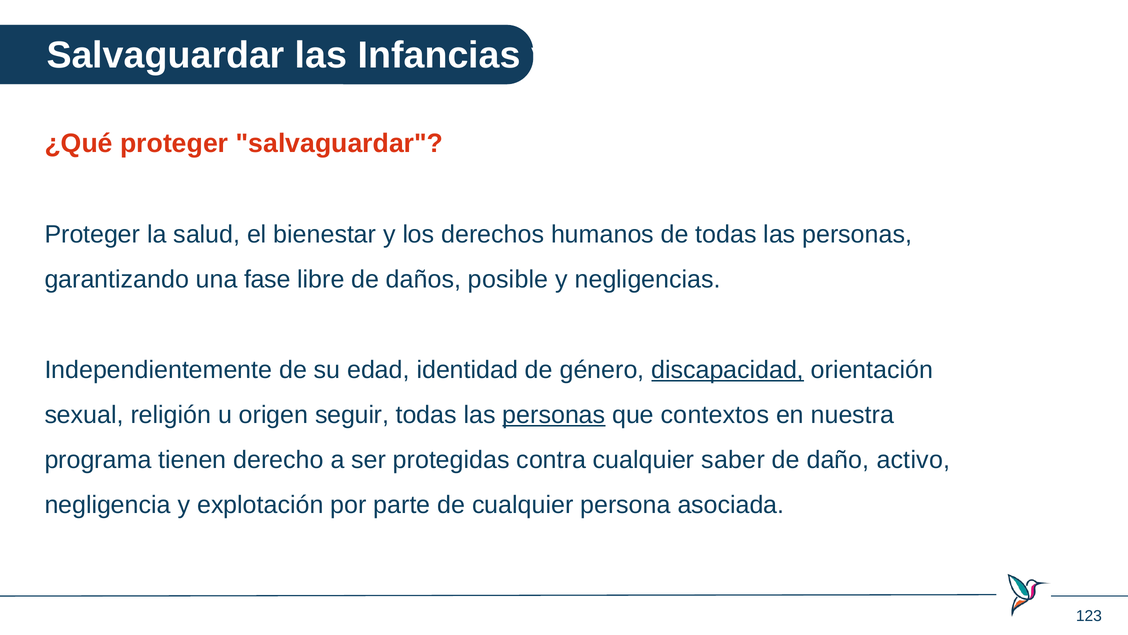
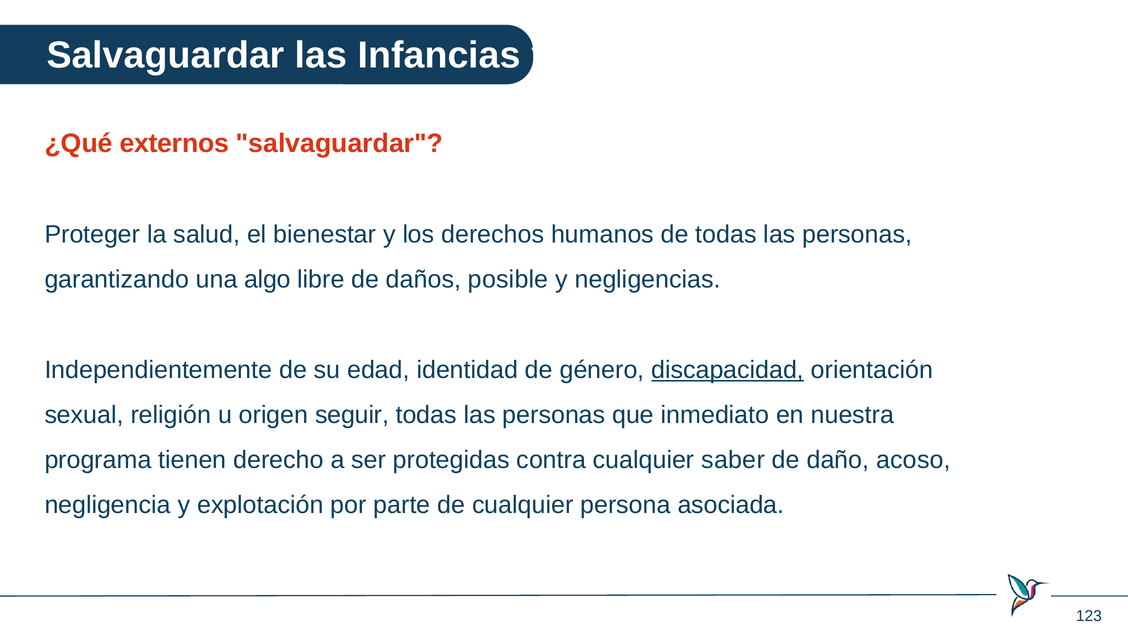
¿Qué proteger: proteger -> externos (174, 143)
fase: fase -> algo (267, 279)
personas underline: present -> none (554, 415)
contextos: contextos -> inmediato (715, 415)
activo: activo -> acoso (913, 460)
